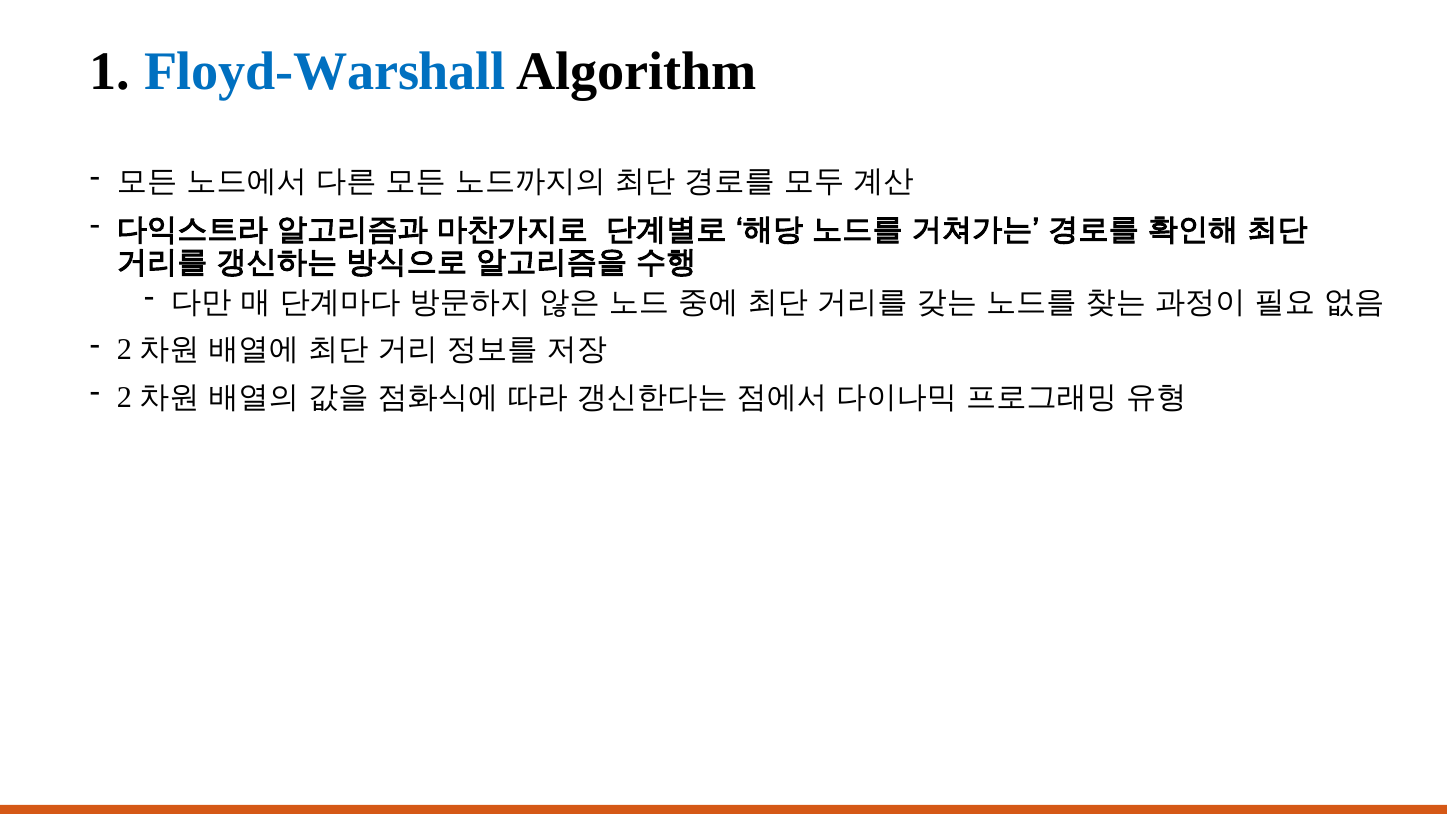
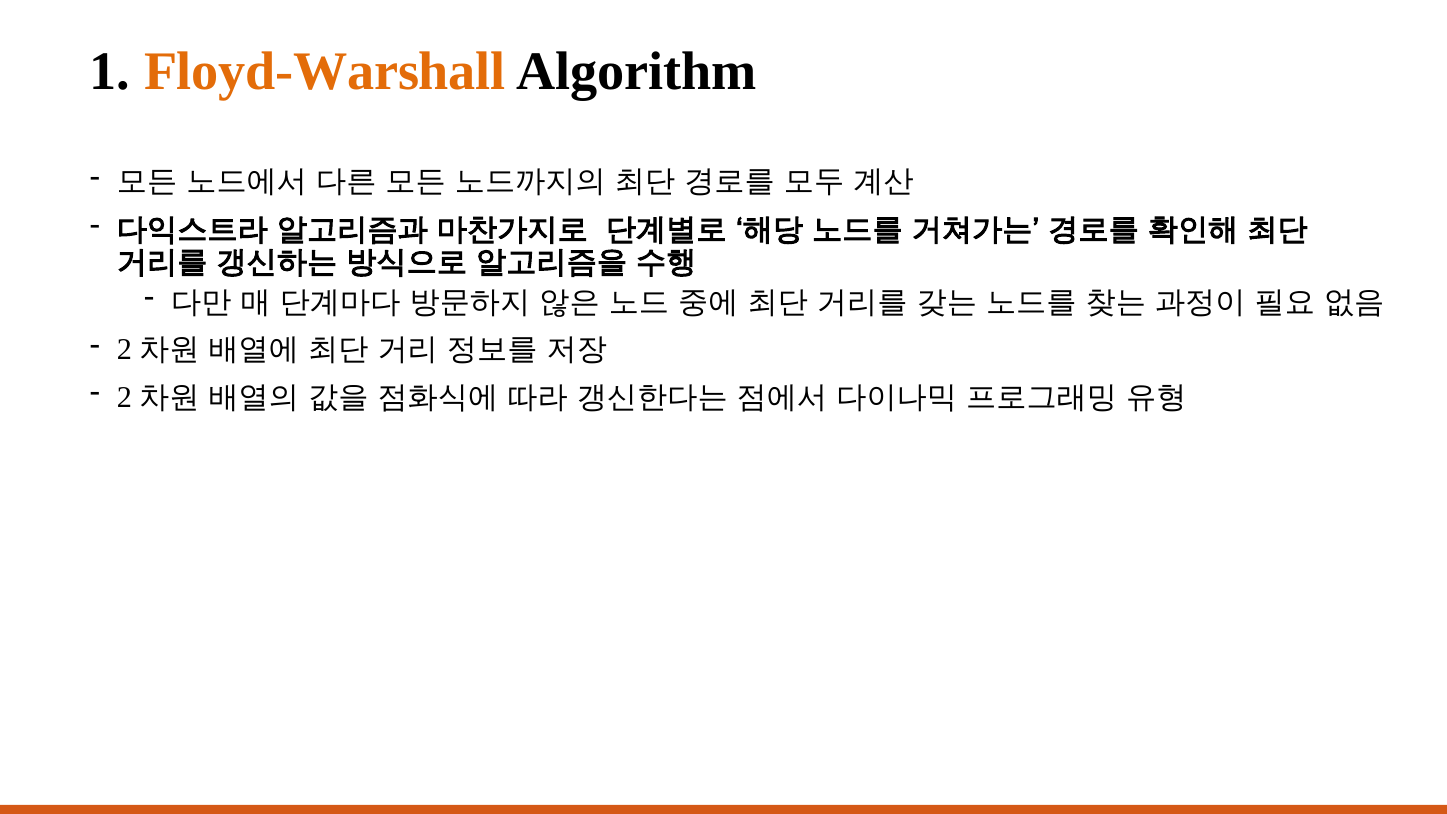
Floyd-Warshall colour: blue -> orange (325, 72)
